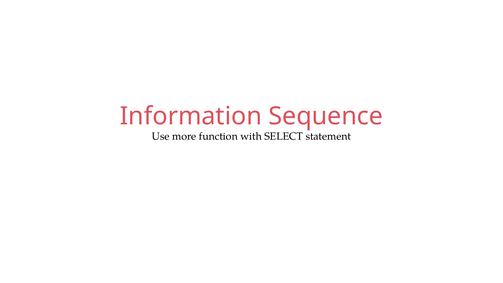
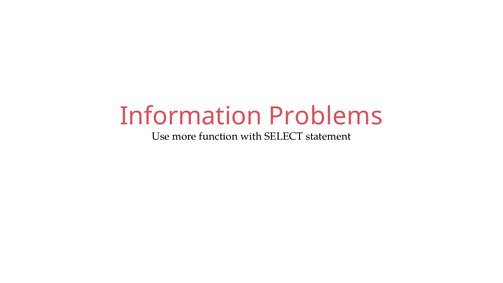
Sequence: Sequence -> Problems (326, 116)
